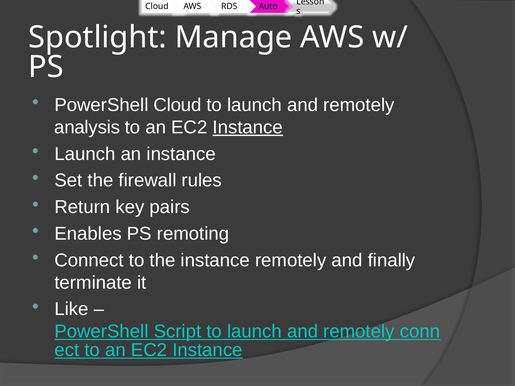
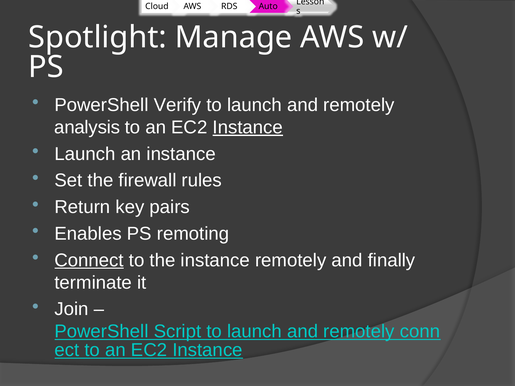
PowerShell Cloud: Cloud -> Verify (177, 105)
Connect underline: none -> present (89, 260)
Like: Like -> Join (72, 309)
